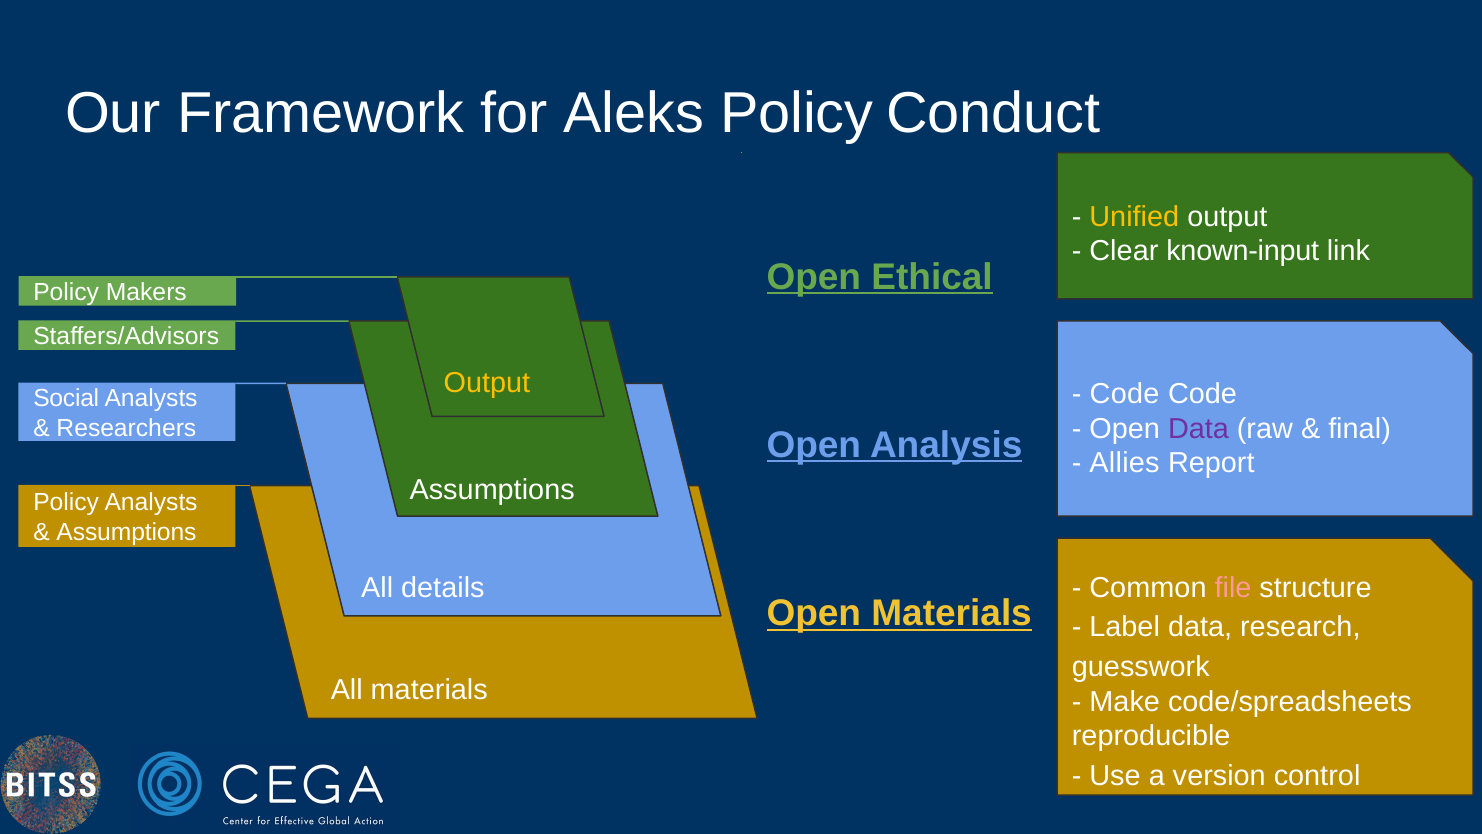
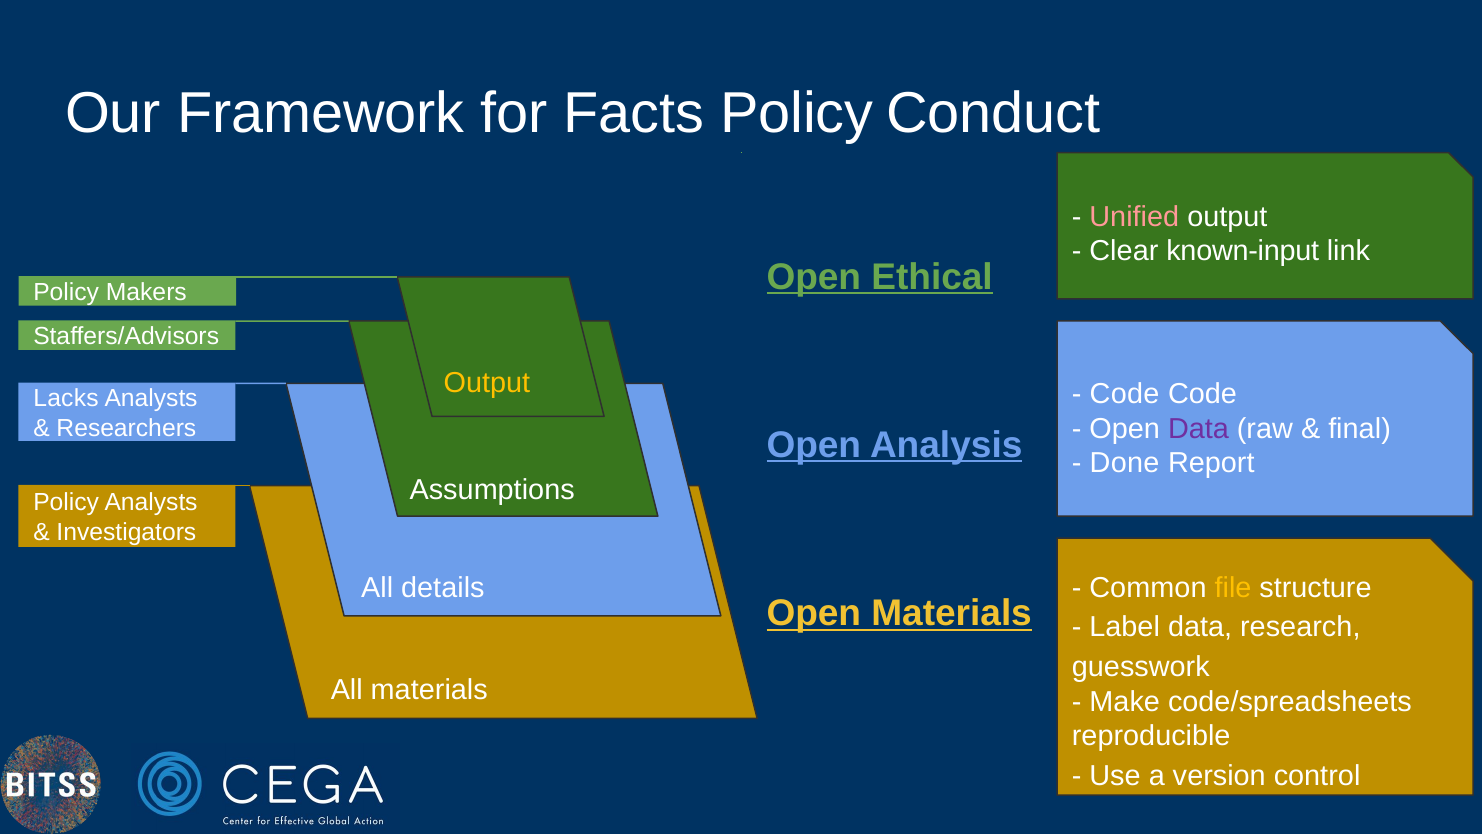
Aleks: Aleks -> Facts (634, 113)
Unified colour: yellow -> pink (1134, 216)
Social: Social -> Lacks (66, 398)
Allies: Allies -> Done (1125, 463)
Assumptions: Assumptions -> Investigators (126, 532)
file colour: pink -> yellow (1233, 587)
